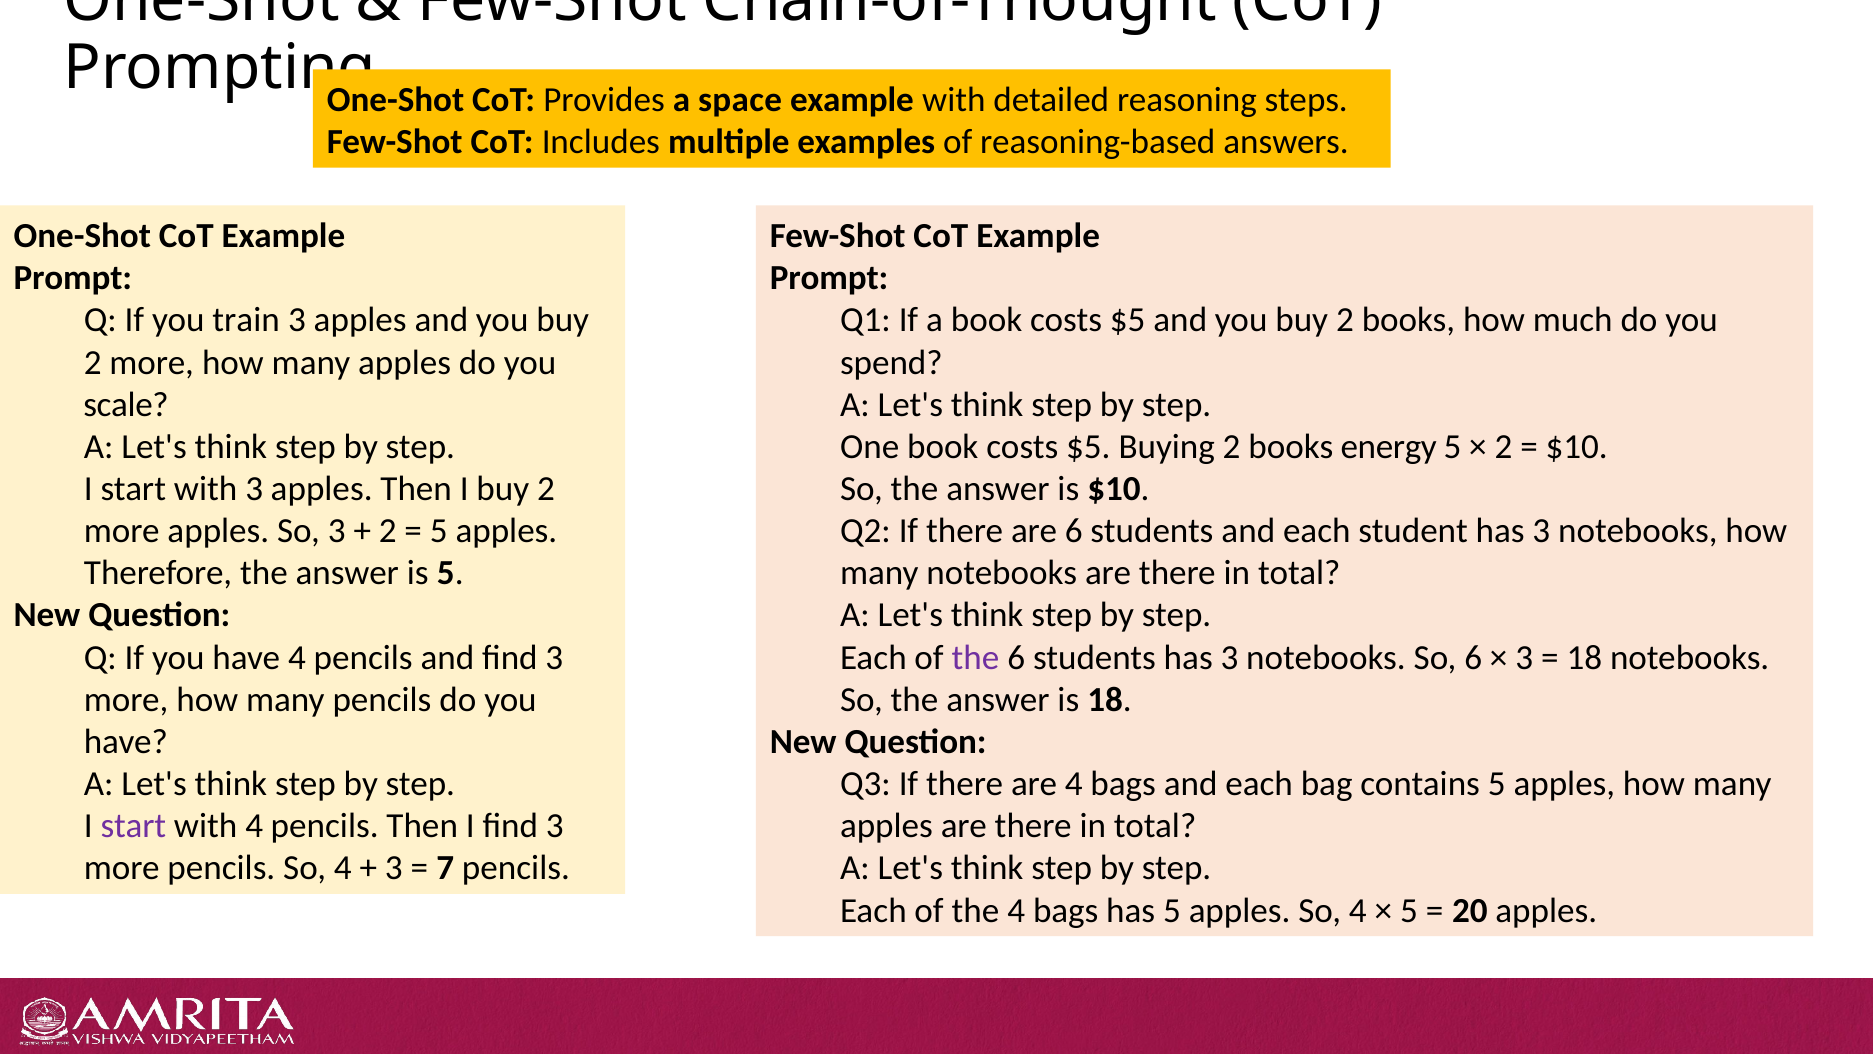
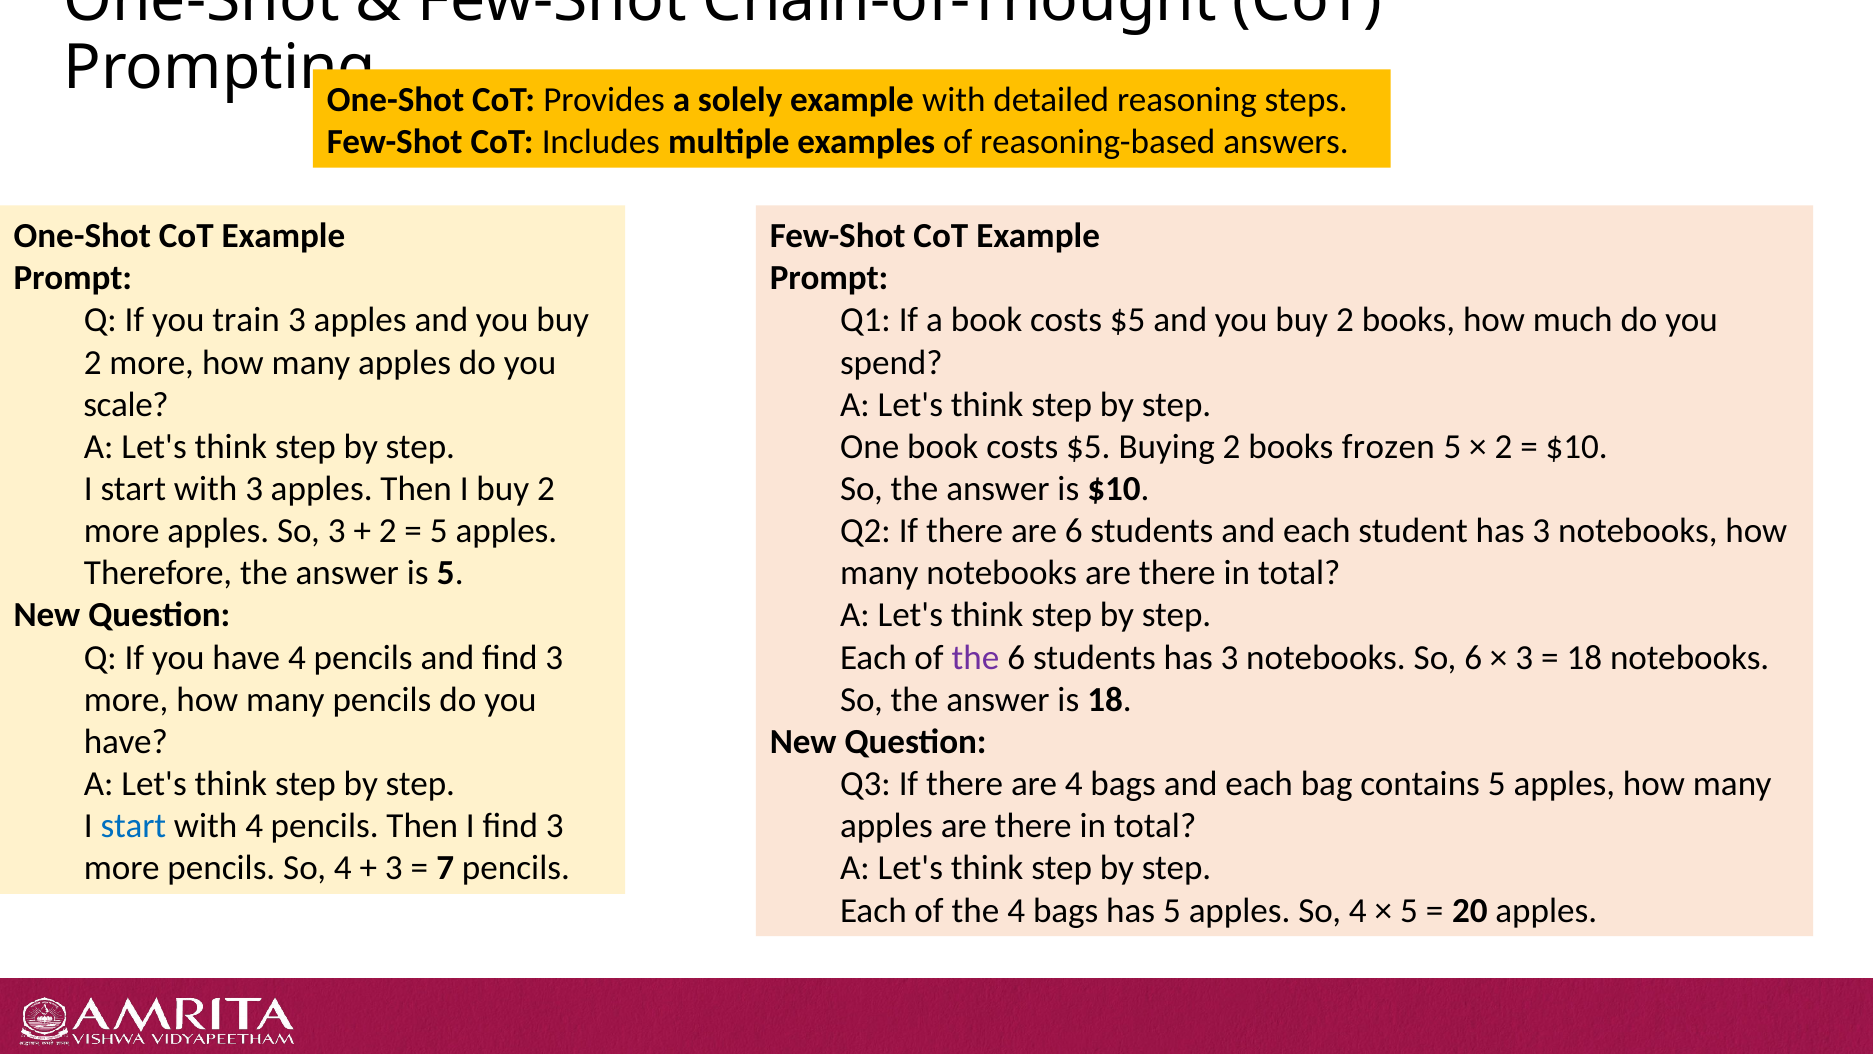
space: space -> solely (740, 100)
energy: energy -> frozen (1388, 447)
start colour: purple -> blue (133, 826)
